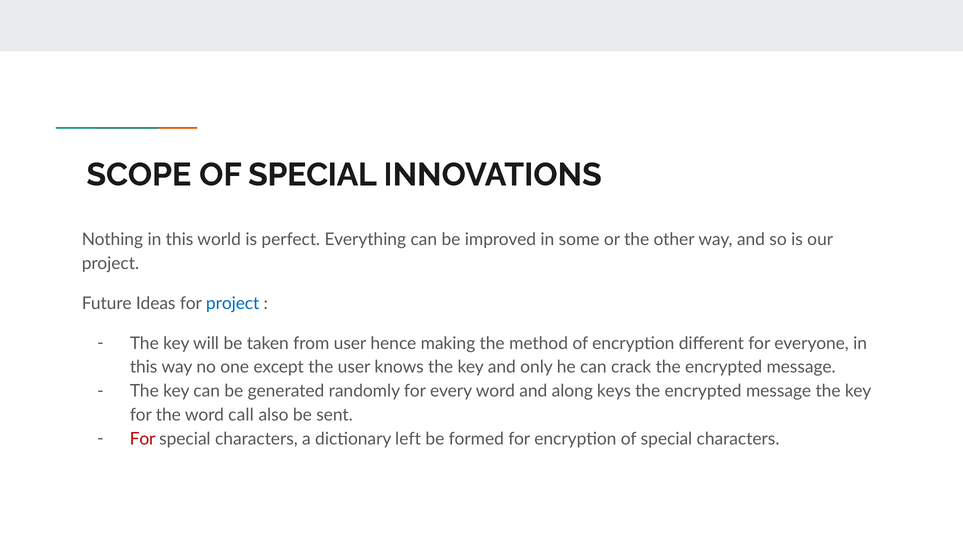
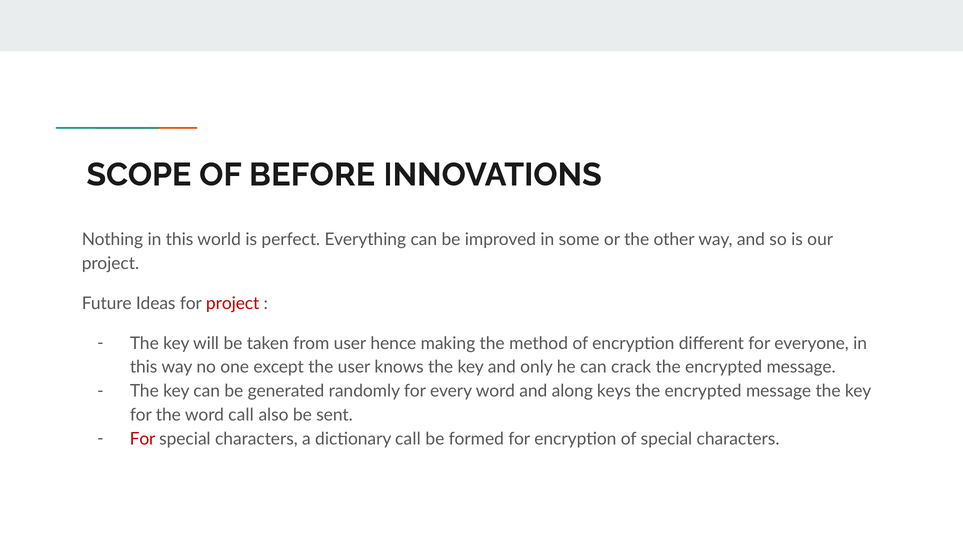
SCOPE OF SPECIAL: SPECIAL -> BEFORE (312, 175)
project colour: blue -> red (233, 303)
dictionary left: left -> call (408, 439)
